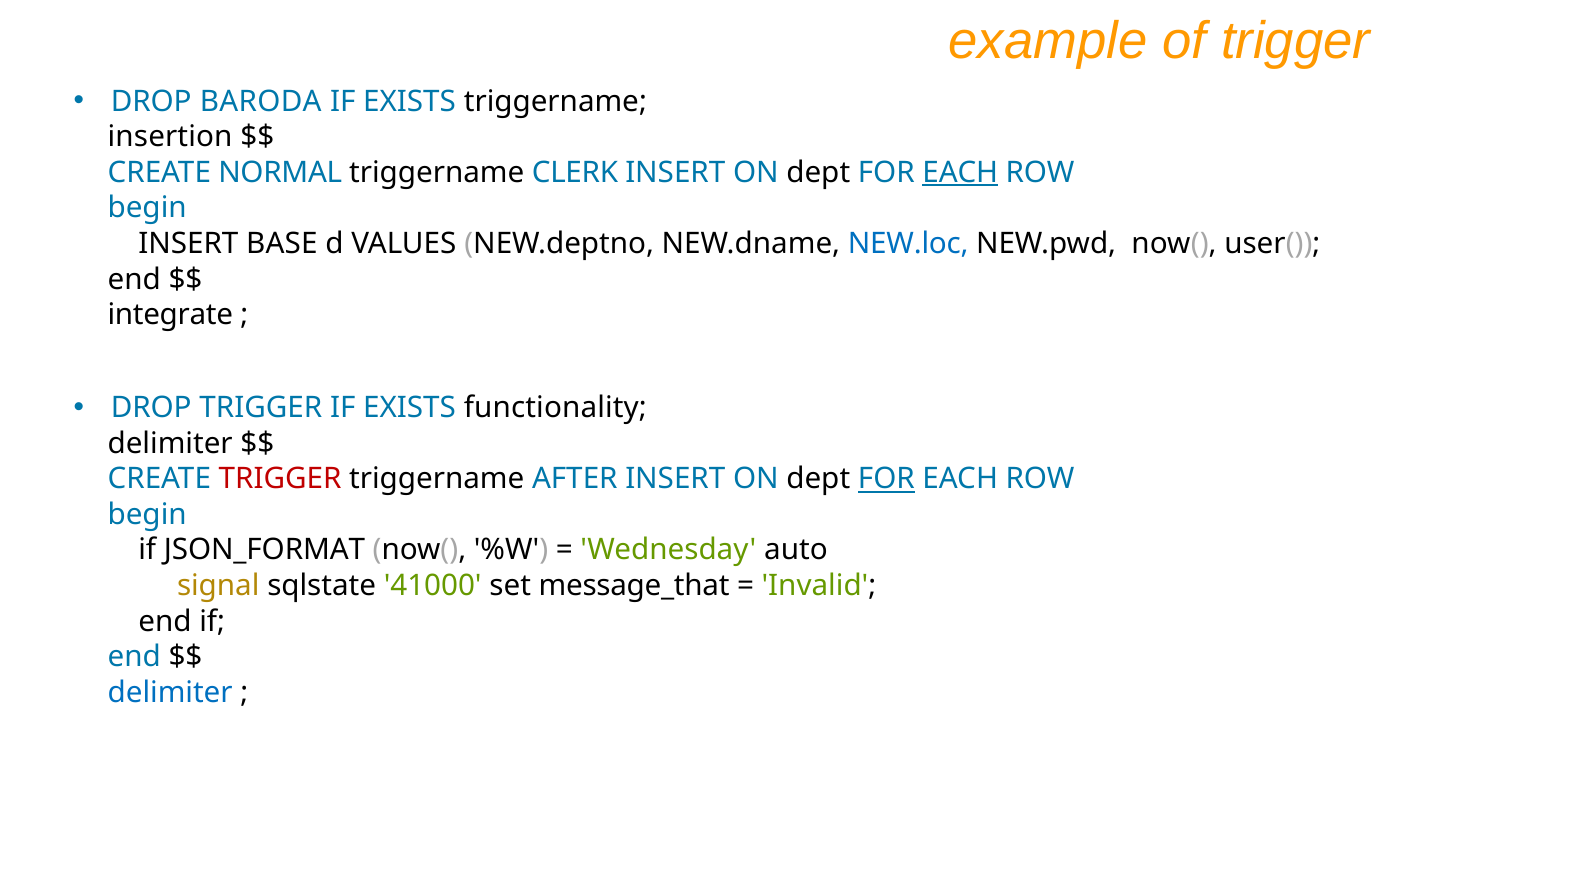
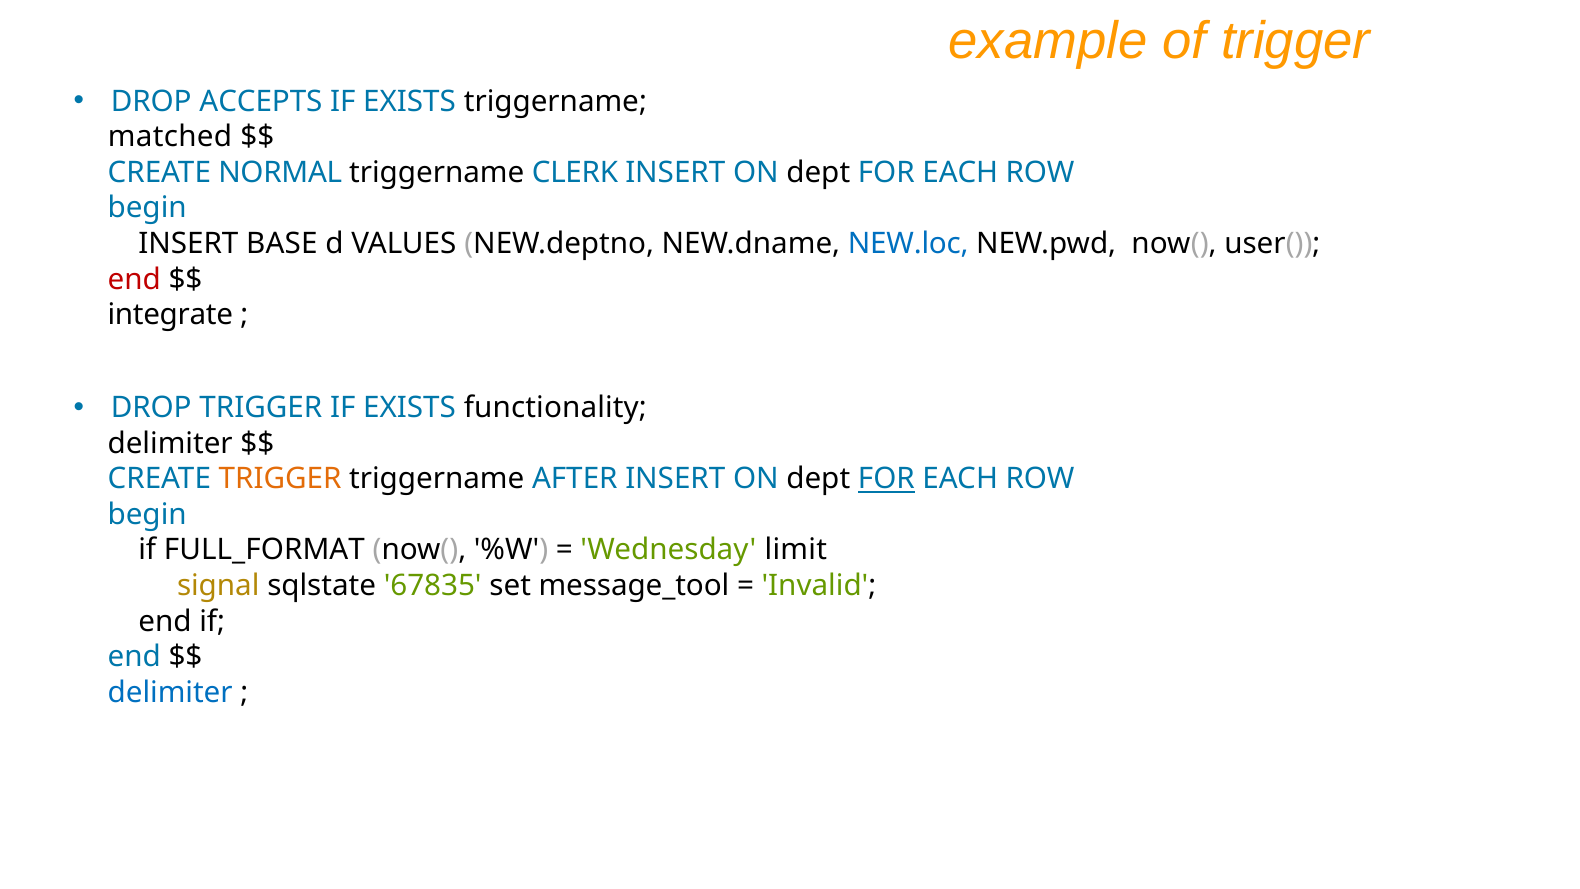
BARODA: BARODA -> ACCEPTS (261, 101)
insertion: insertion -> matched (170, 137)
EACH underline: present -> none (960, 173)
end colour: black -> red (134, 279)
TRIGGER colour: red -> orange (280, 479)
JSON_FORMAT: JSON_FORMAT -> FULL_FORMAT (264, 550)
auto: auto -> limit (796, 550)
41000: 41000 -> 67835 (433, 586)
message_that: message_that -> message_tool (634, 586)
